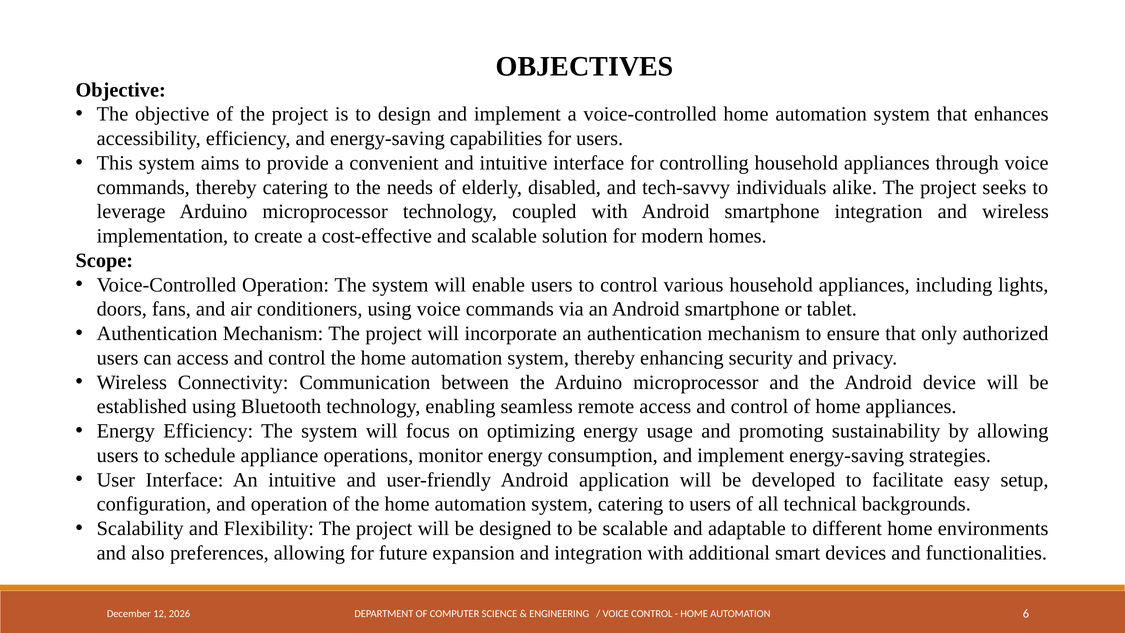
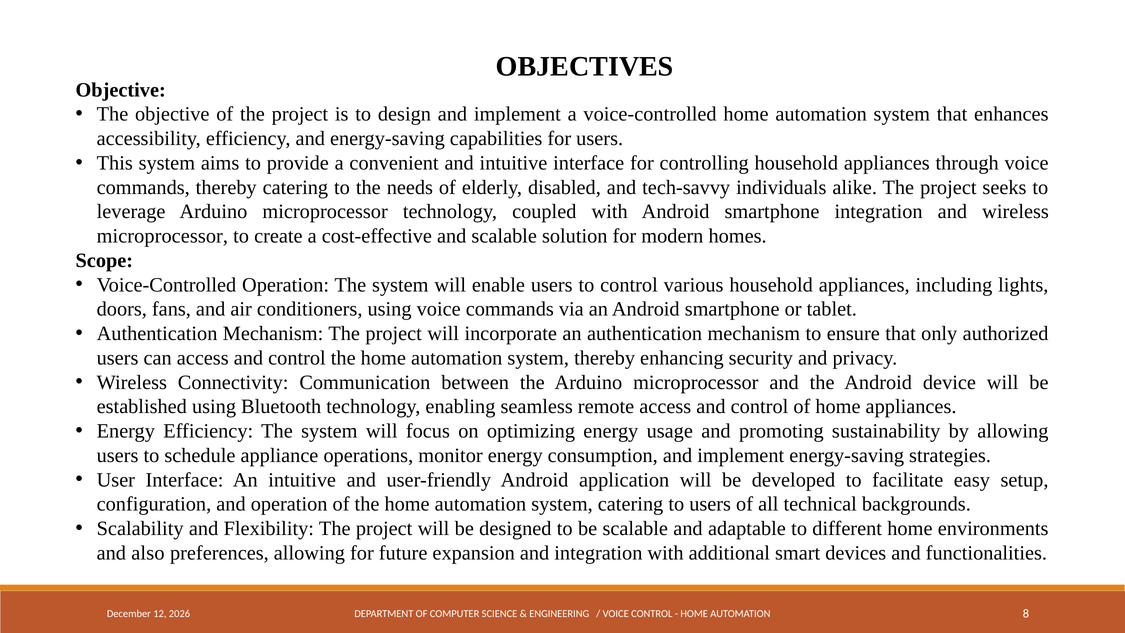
implementation: implementation -> microprocessor (162, 236)
6: 6 -> 8 (1026, 614)
